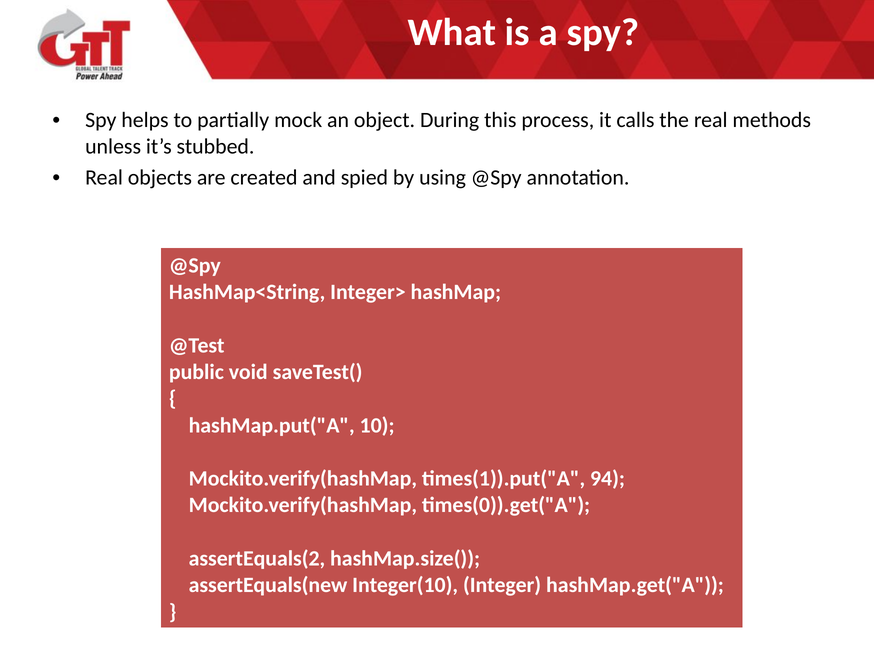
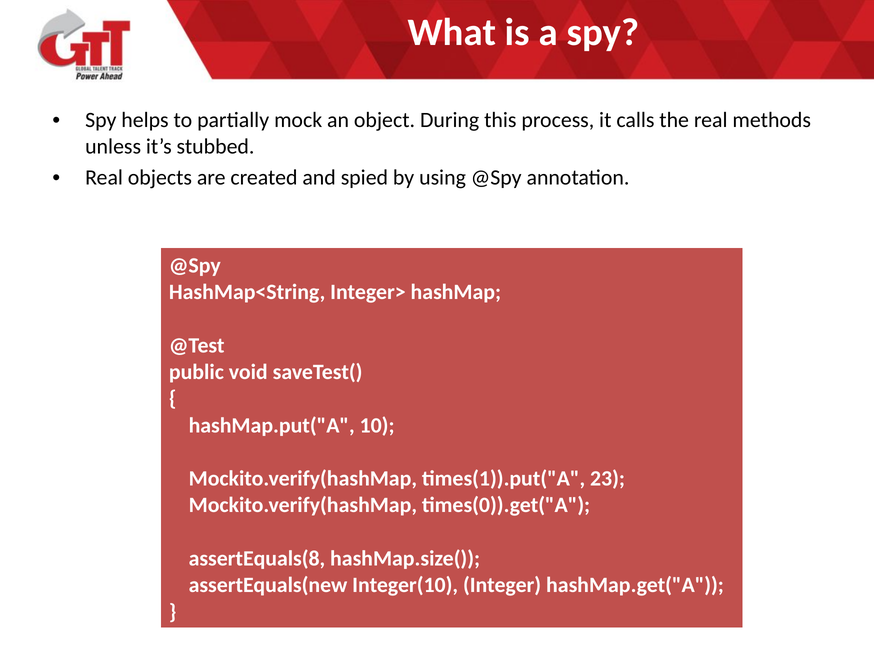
94: 94 -> 23 (607, 479)
assertEquals(2: assertEquals(2 -> assertEquals(8 (257, 559)
